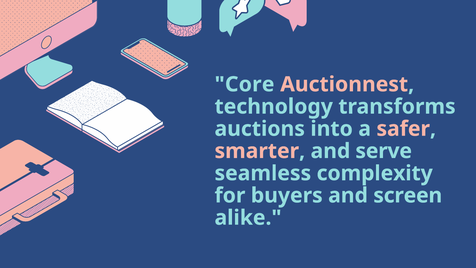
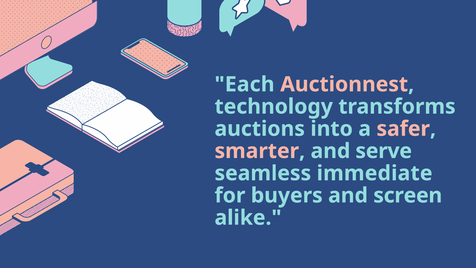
Core: Core -> Each (245, 84)
complexity: complexity -> immediate (375, 173)
